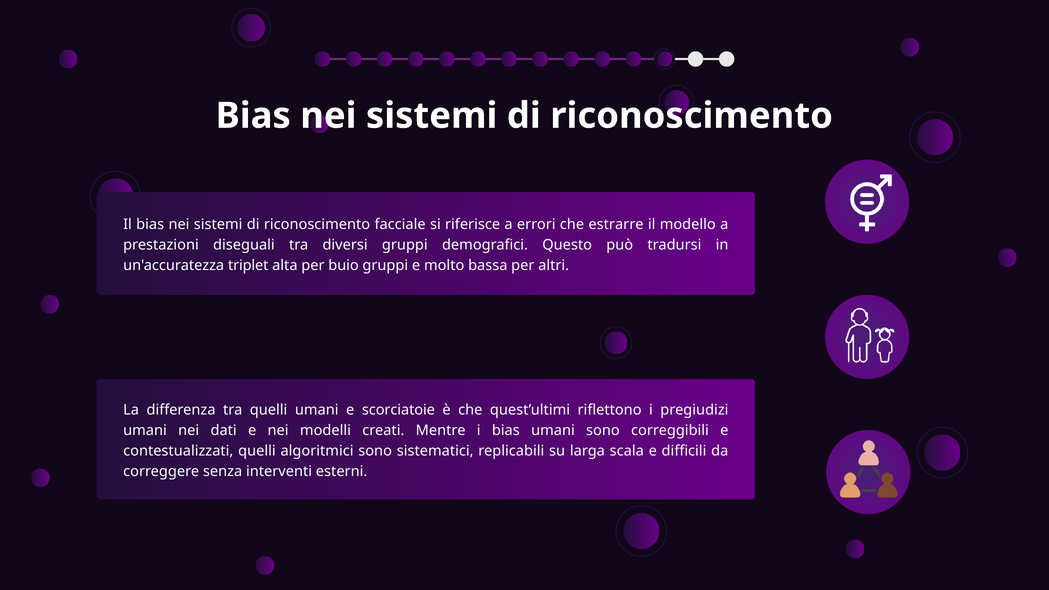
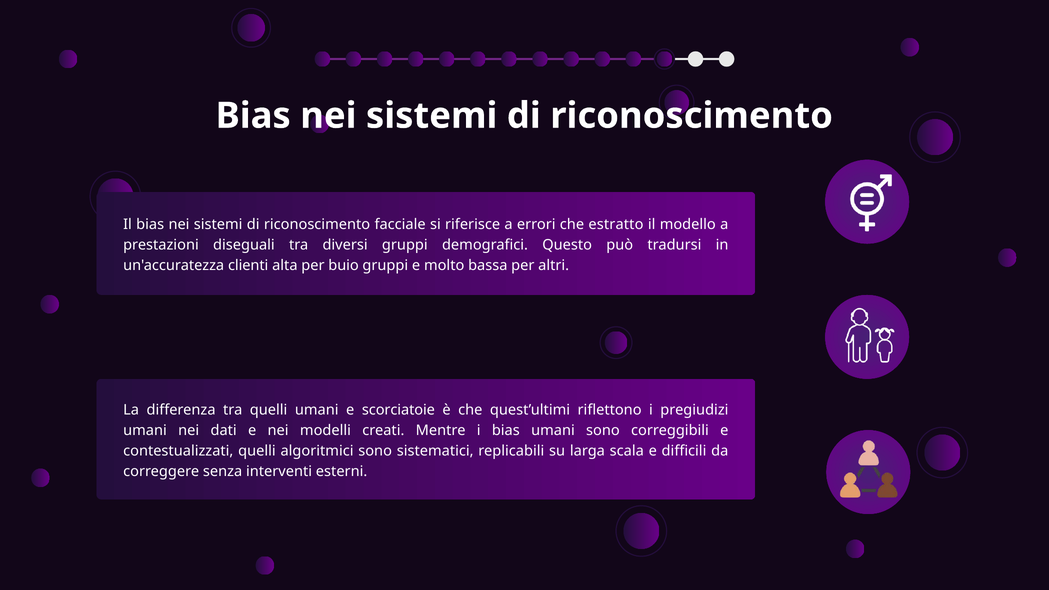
estrarre: estrarre -> estratto (616, 225)
triplet: triplet -> clienti (248, 265)
